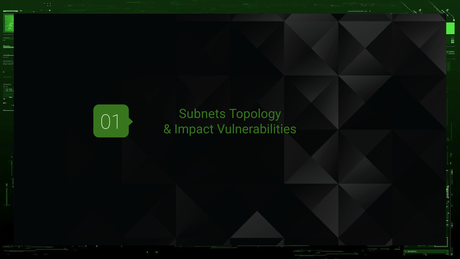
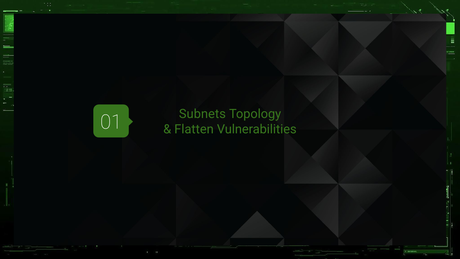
Impact: Impact -> Flatten (194, 129)
